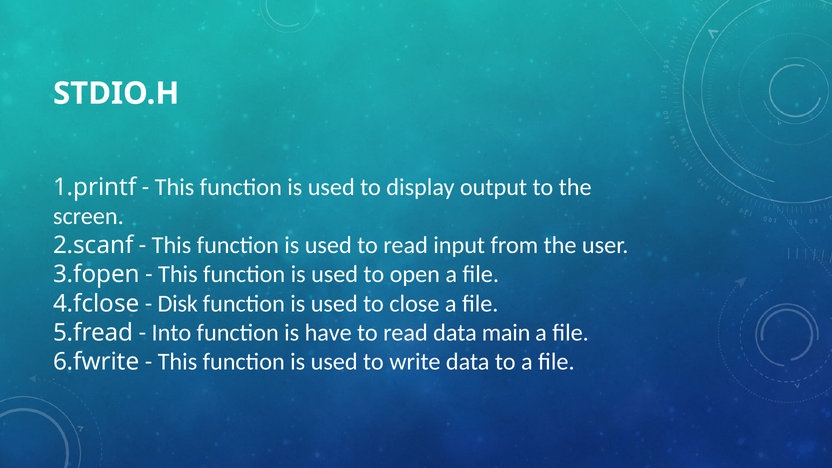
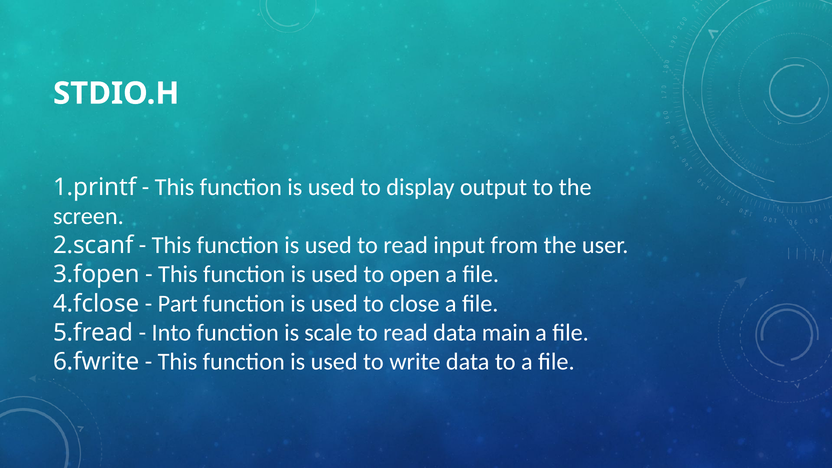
Disk: Disk -> Part (178, 304)
have: have -> scale (328, 333)
